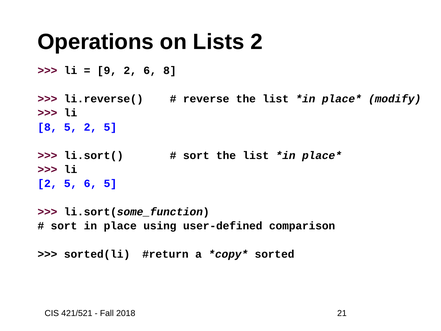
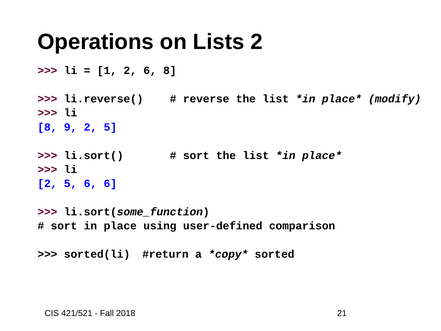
9: 9 -> 1 (107, 71)
8 5: 5 -> 9 (71, 127)
6 5: 5 -> 6 (110, 183)
